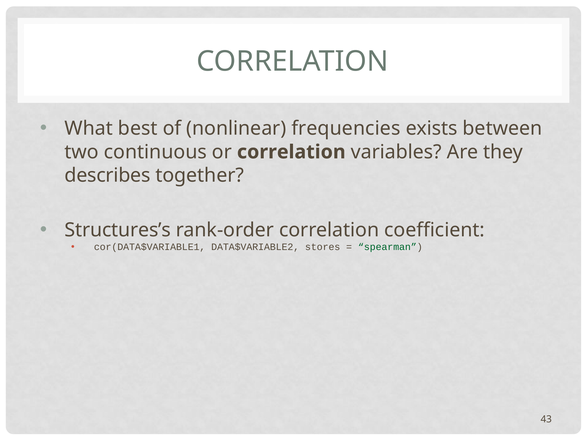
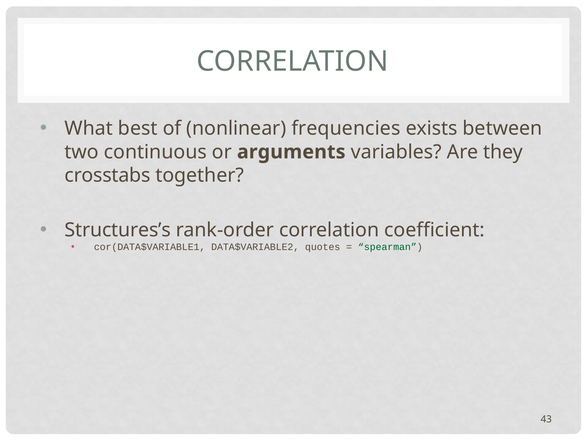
or correlation: correlation -> arguments (291, 152)
describes: describes -> crosstabs (108, 176)
stores: stores -> quotes (323, 247)
